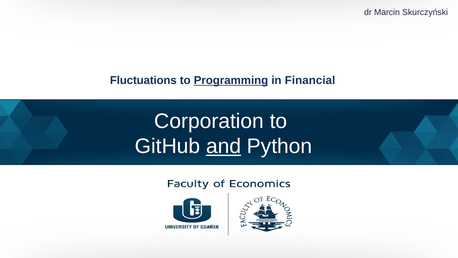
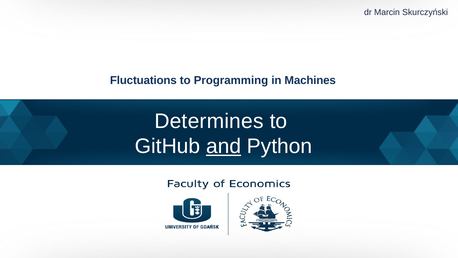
Programming underline: present -> none (231, 80)
Financial: Financial -> Machines (310, 80)
Corporation: Corporation -> Determines (209, 121)
